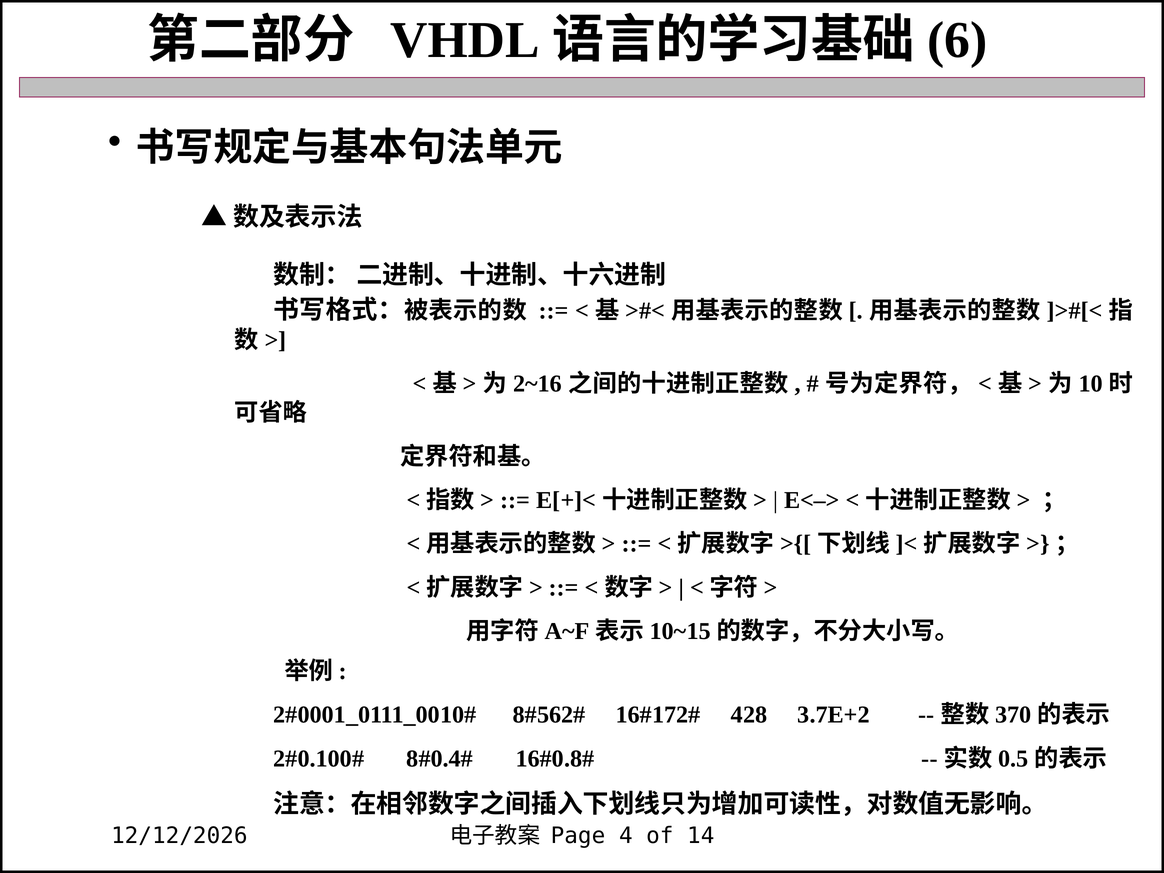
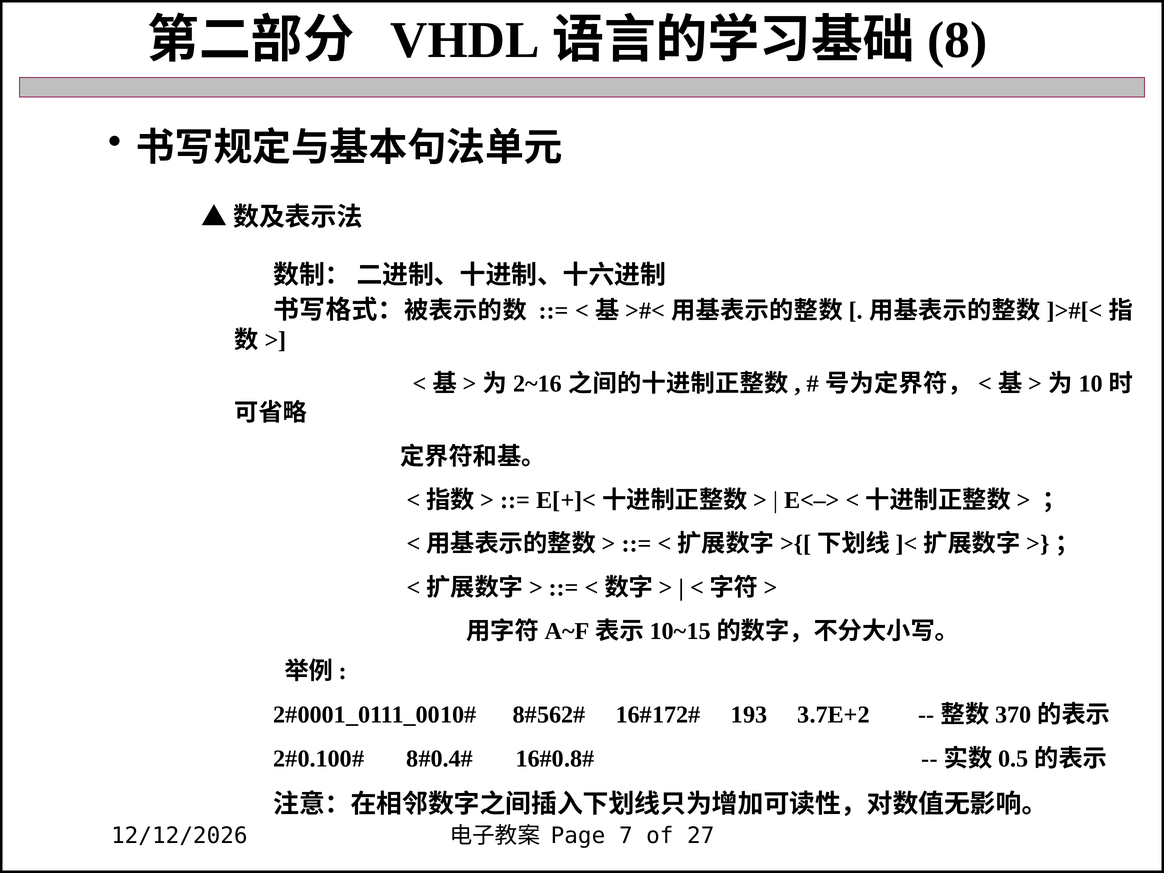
6: 6 -> 8 (957, 40)
428: 428 -> 193 (749, 715)
4: 4 -> 7 (626, 836)
14: 14 -> 27 (701, 836)
